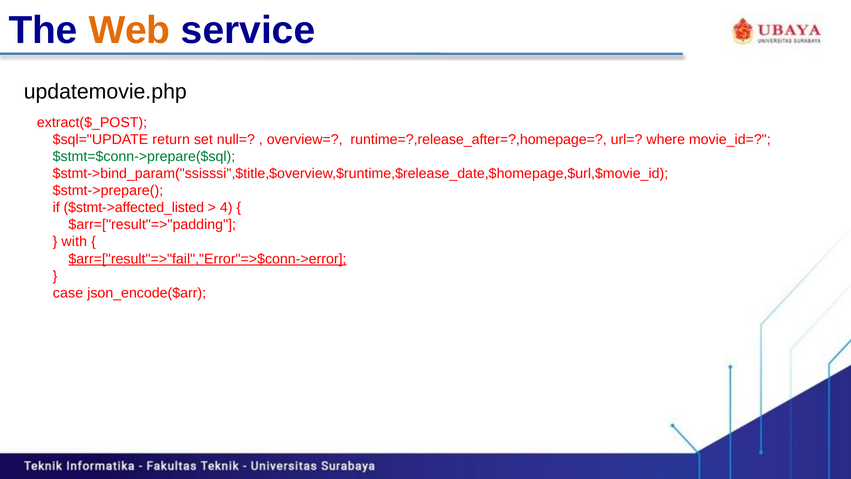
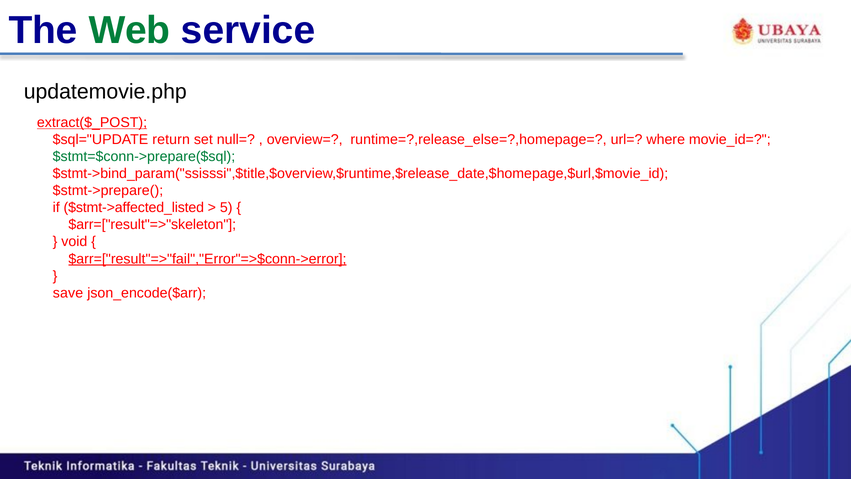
Web colour: orange -> green (129, 30)
extract($_POST underline: none -> present (92, 123)
runtime=?,release_after=?,homepage=: runtime=?,release_after=?,homepage= -> runtime=?,release_else=?,homepage= (479, 140)
4: 4 -> 5 (226, 208)
$arr=["result"=>"padding: $arr=["result"=>"padding -> $arr=["result"=>"skeleton (152, 225)
with: with -> void (74, 242)
case: case -> save (68, 293)
